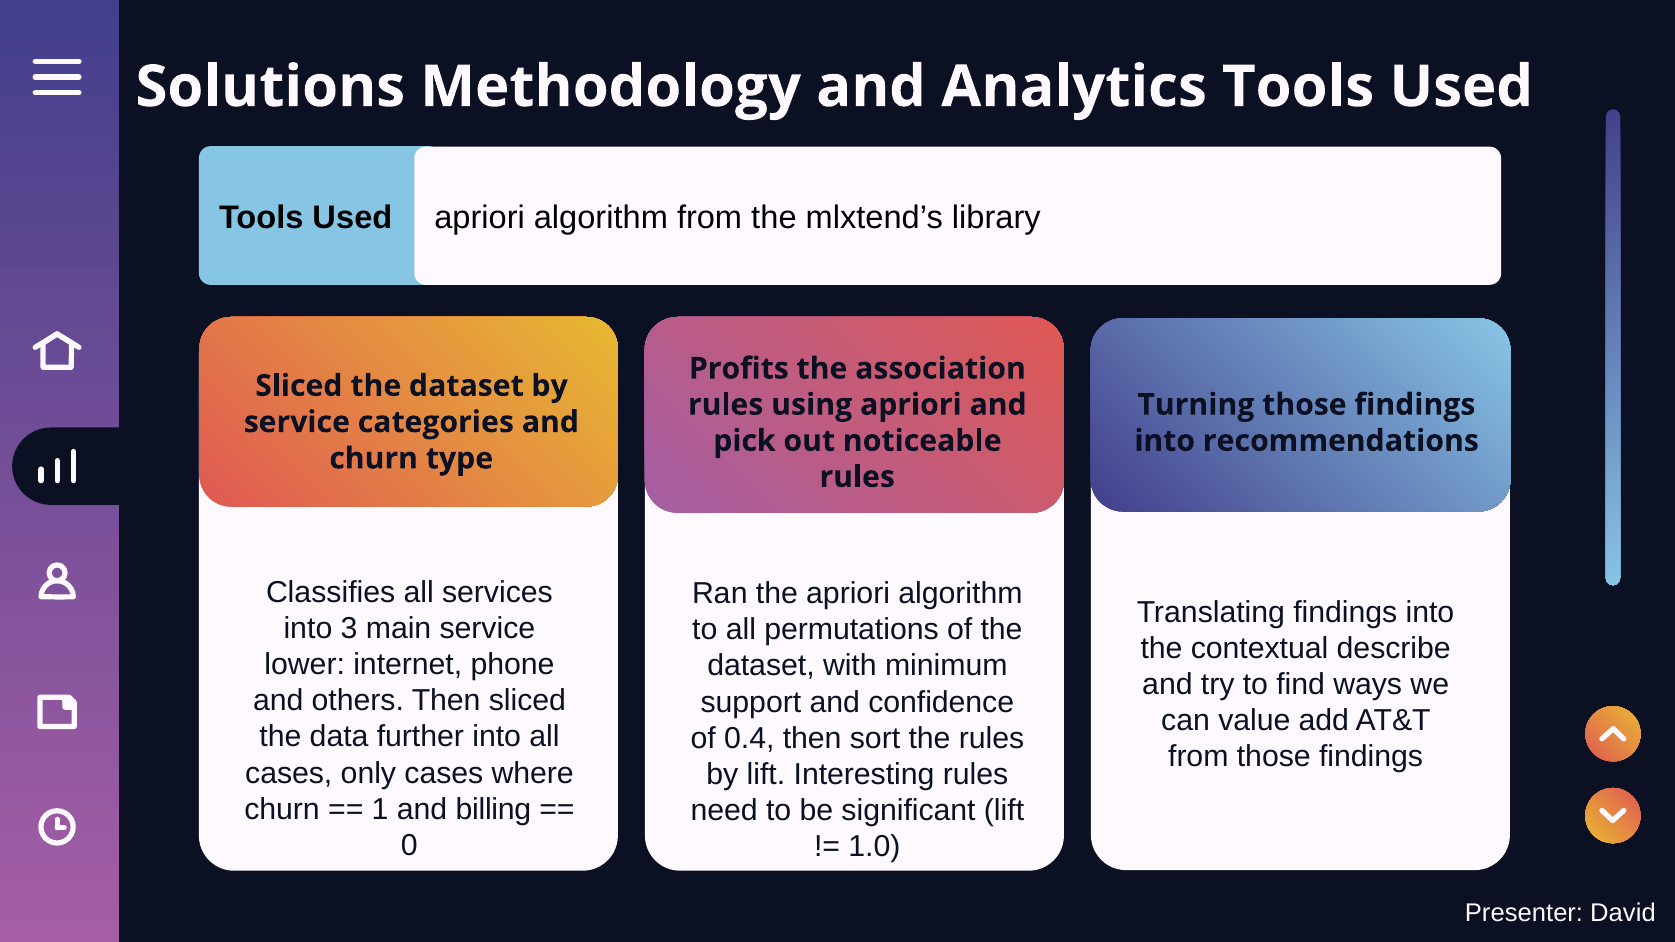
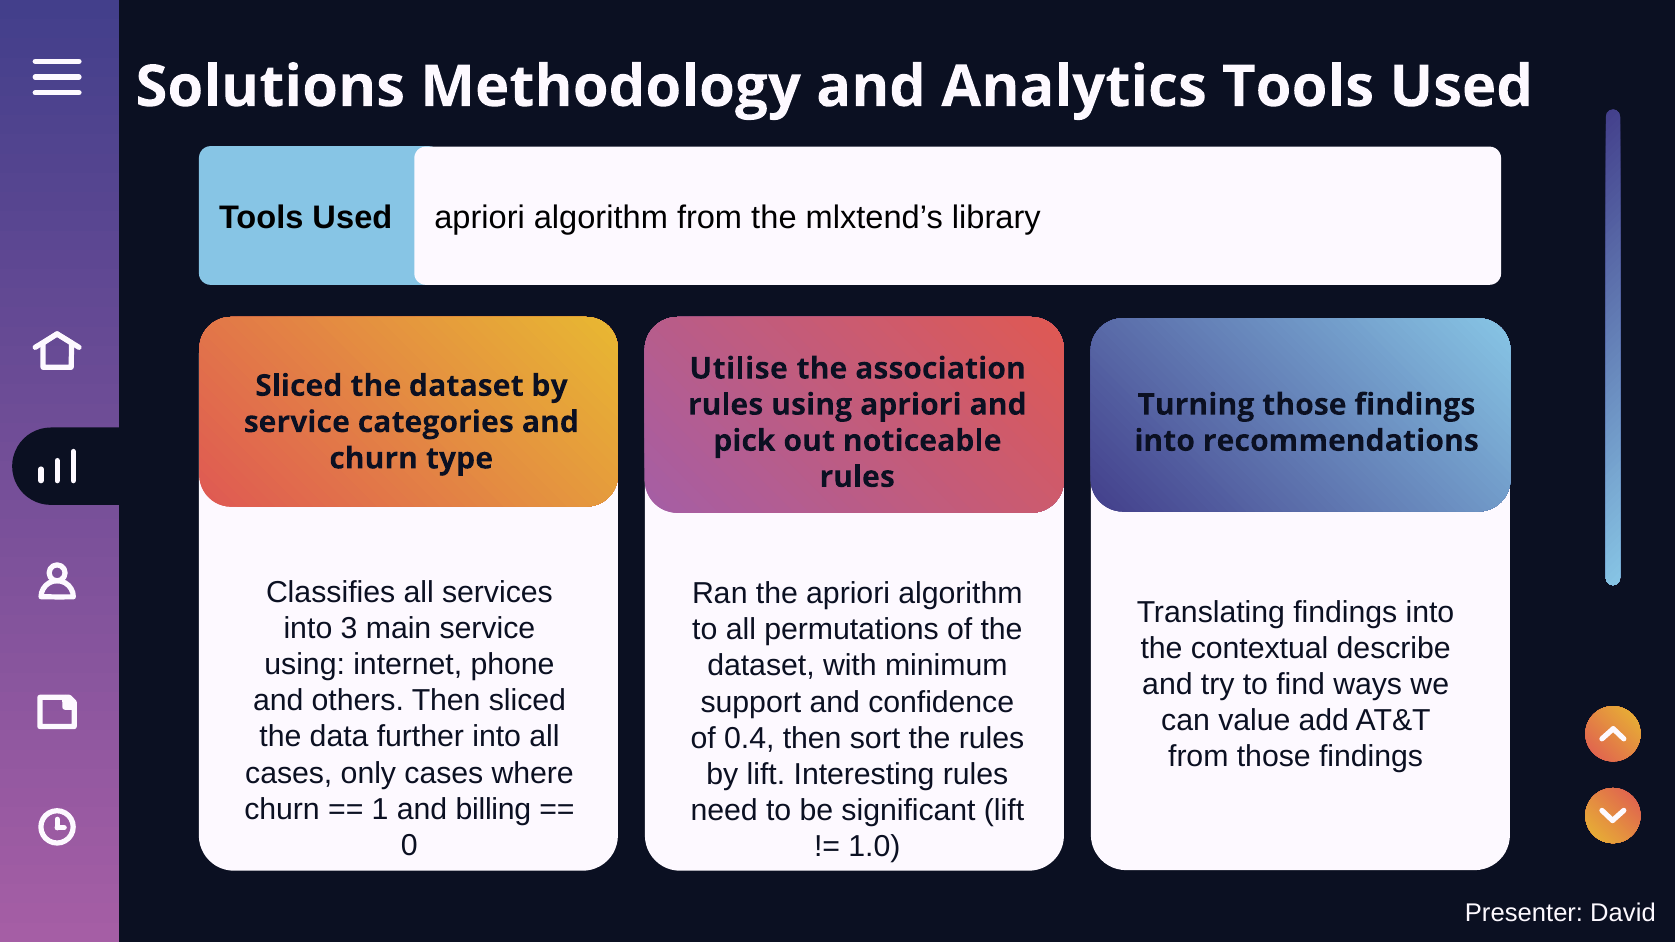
Profits: Profits -> Utilise (739, 369)
lower: lower -> using (305, 665)
